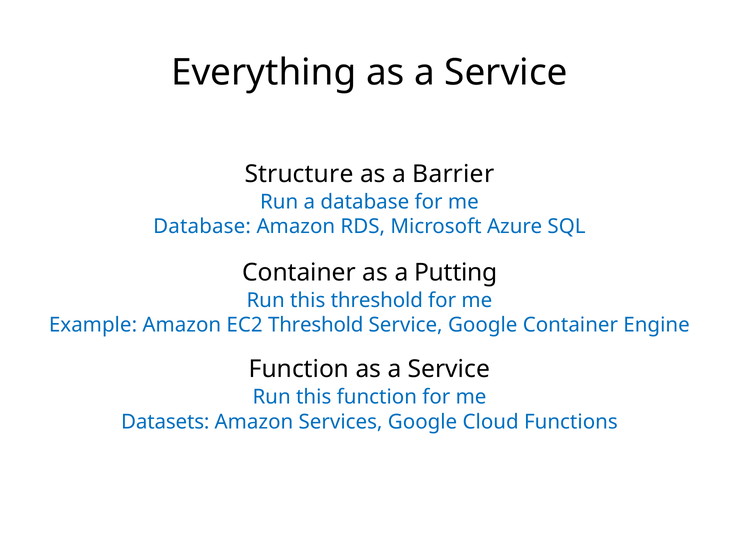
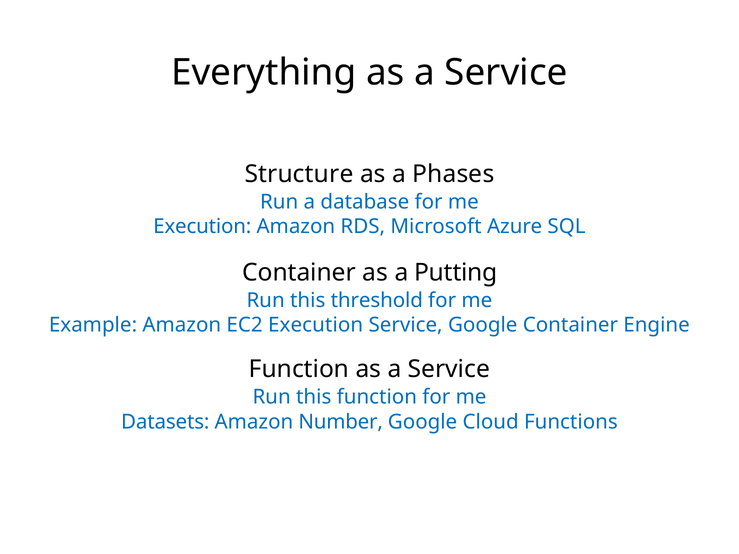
Barrier: Barrier -> Phases (453, 174)
Database: Database -> Execution (202, 227)
EC2 Threshold: Threshold -> Execution (316, 325)
Services: Services -> Number (341, 422)
